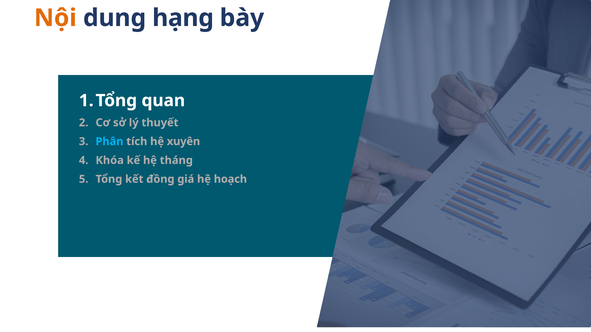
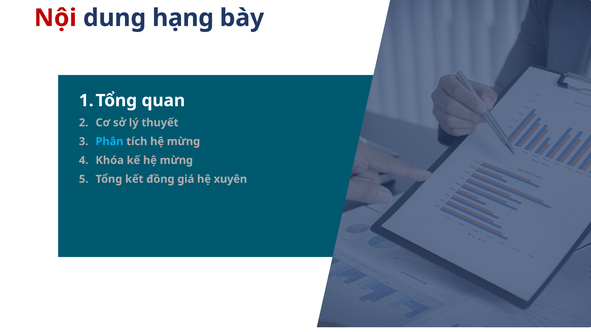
Nội colour: orange -> red (55, 18)
tích hệ xuyên: xuyên -> mừng (183, 142)
kế hệ tháng: tháng -> mừng (176, 160)
hoạch: hoạch -> xuyên (230, 179)
